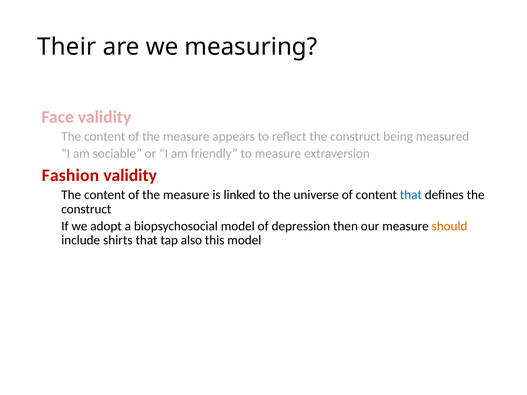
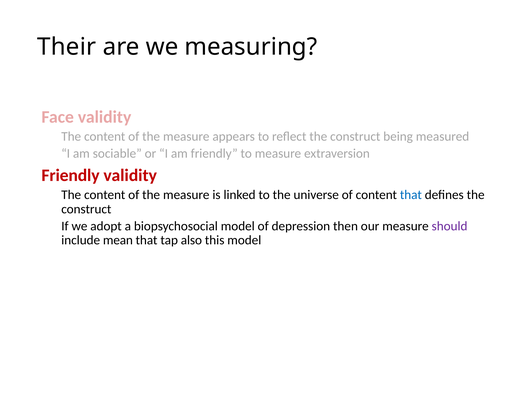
Fashion: Fashion -> Friendly (71, 176)
should colour: orange -> purple (450, 226)
shirts: shirts -> mean (118, 240)
